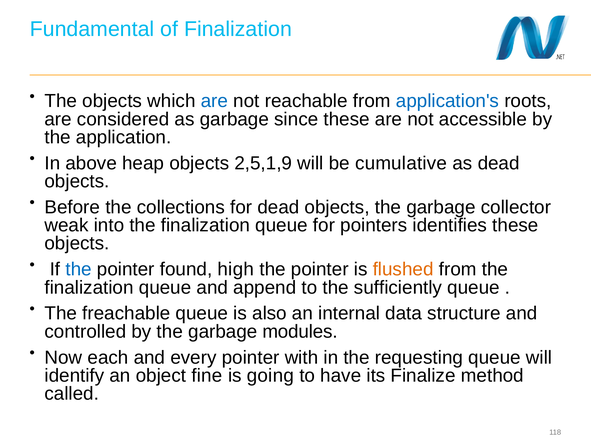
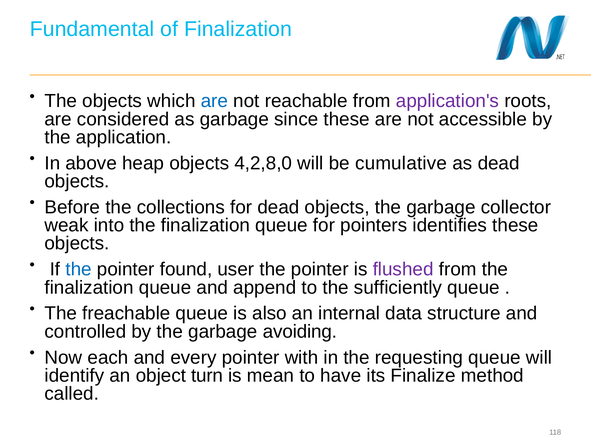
application's colour: blue -> purple (447, 101)
2,5,1,9: 2,5,1,9 -> 4,2,8,0 (263, 163)
high: high -> user (236, 270)
flushed colour: orange -> purple (403, 270)
modules: modules -> avoiding (300, 332)
fine: fine -> turn (207, 376)
going: going -> mean (270, 376)
